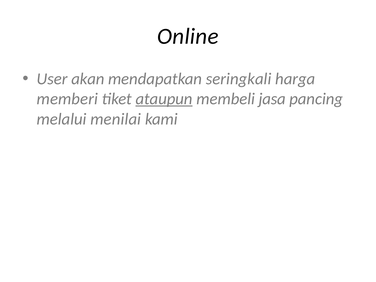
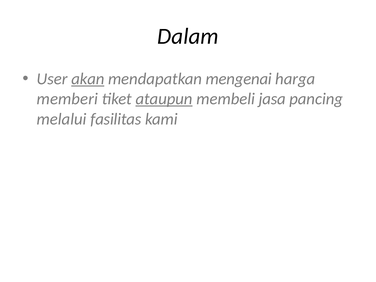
Online: Online -> Dalam (188, 36)
akan underline: none -> present (88, 79)
seringkali: seringkali -> mengenai (239, 79)
menilai: menilai -> fasilitas (116, 119)
